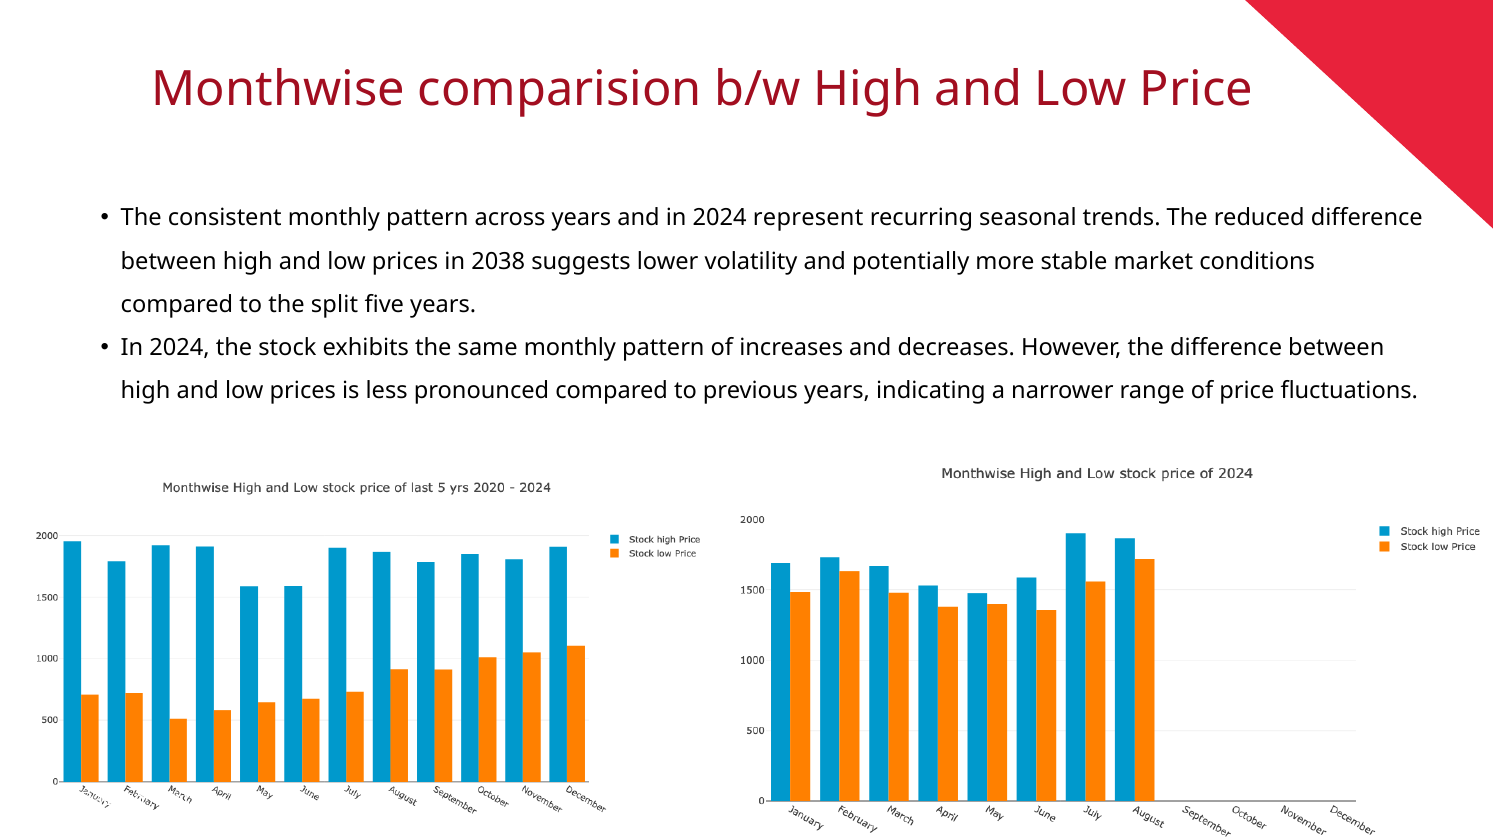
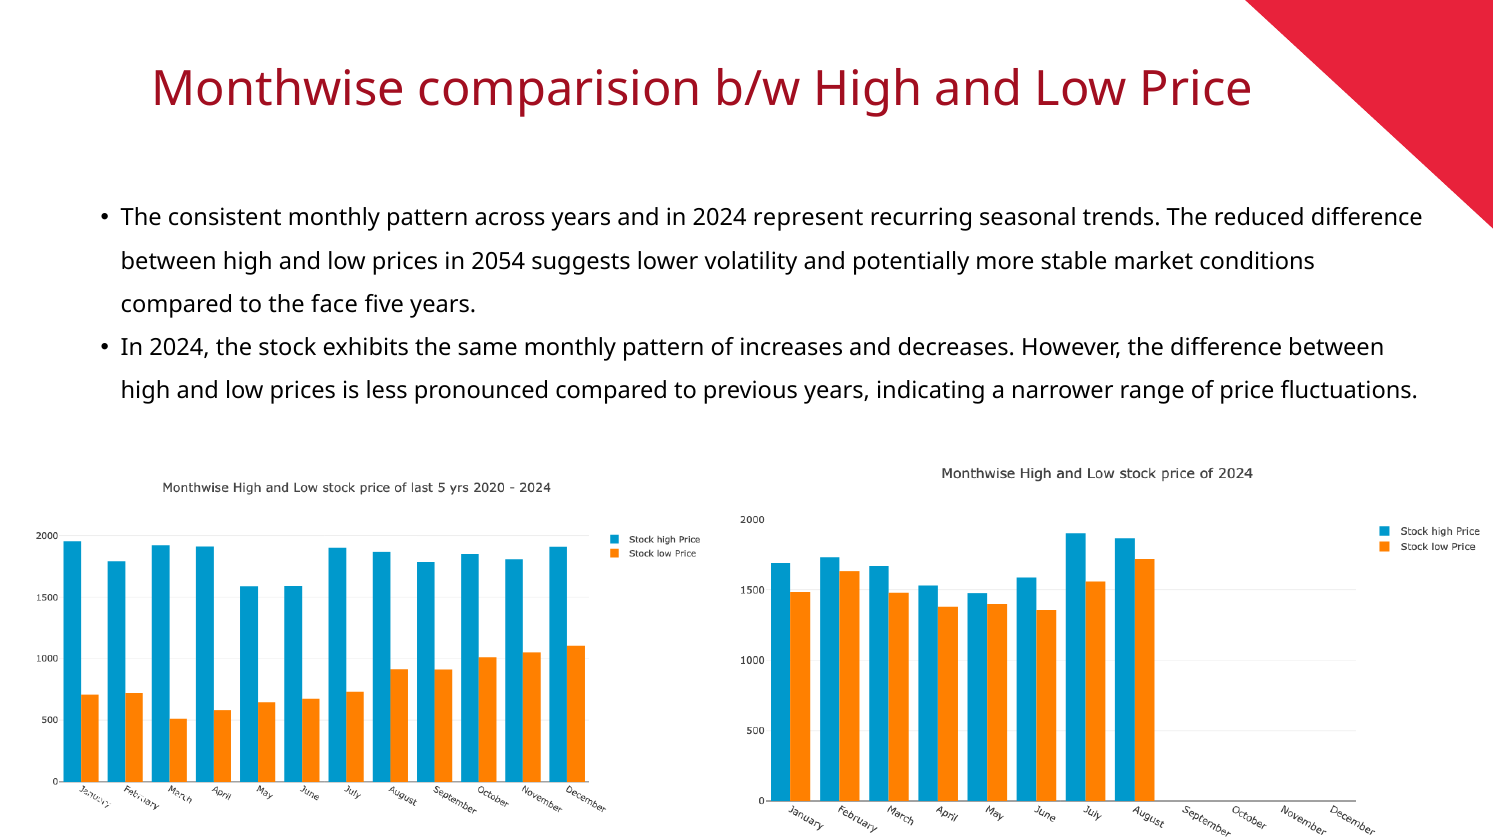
2038: 2038 -> 2054 (498, 261)
split: split -> face (335, 304)
